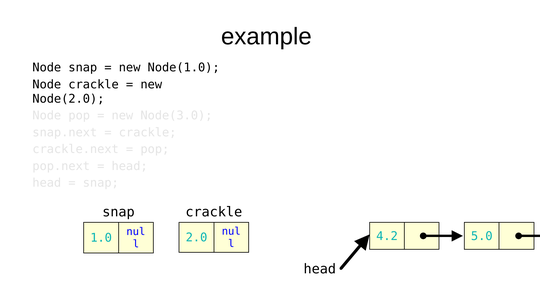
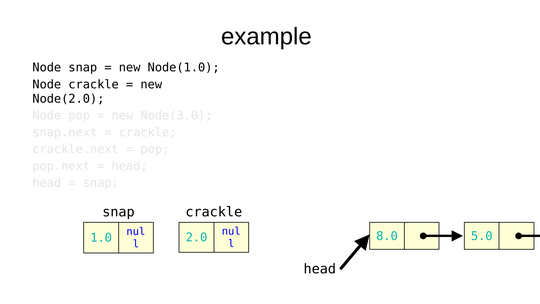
4.2: 4.2 -> 8.0 (387, 236)
